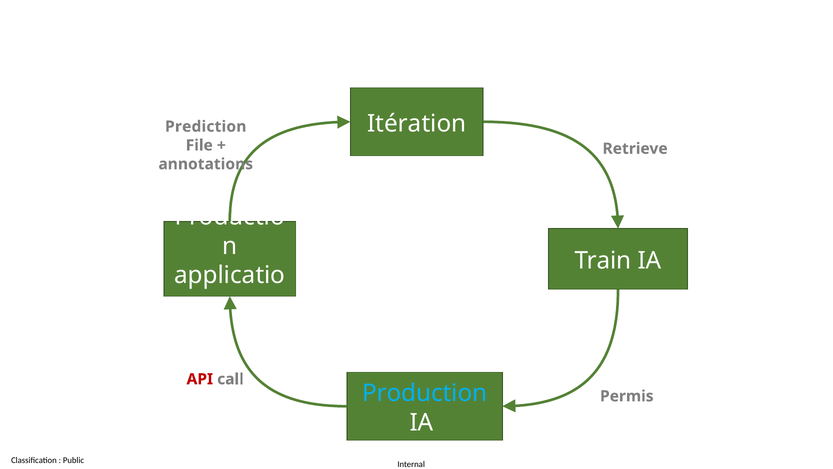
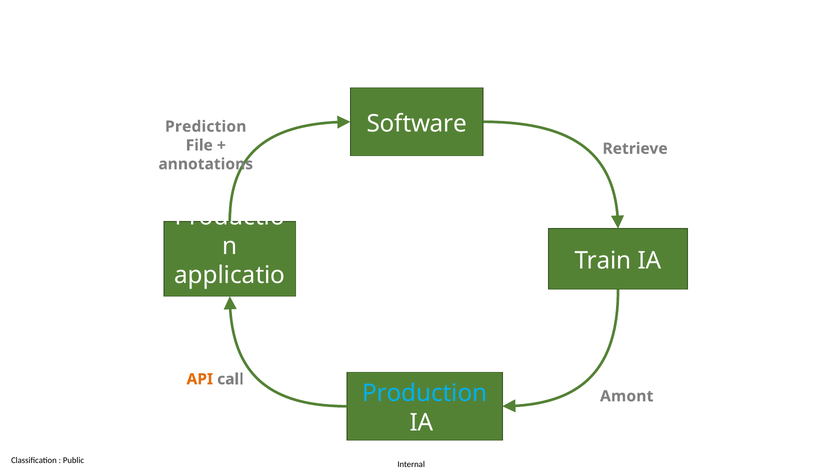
Itération: Itération -> Software (417, 123)
API colour: red -> orange (200, 379)
Permis: Permis -> Amont (627, 396)
